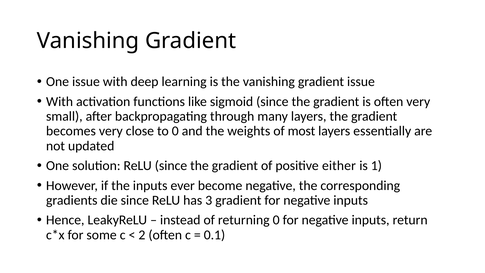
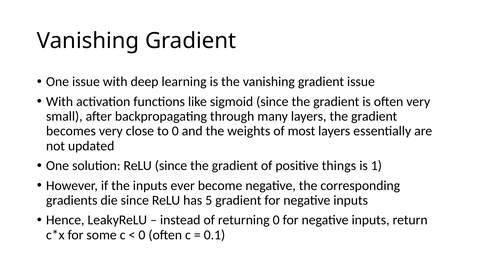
either: either -> things (339, 166)
3: 3 -> 5 (209, 200)
2: 2 -> 0 (142, 235)
